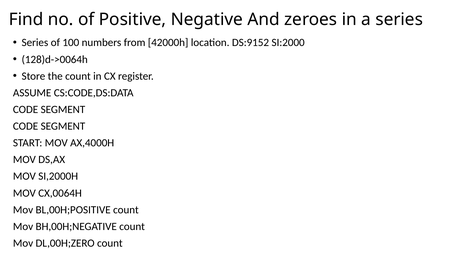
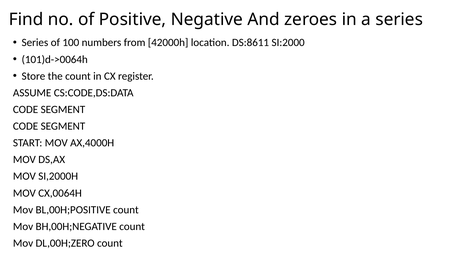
DS:9152: DS:9152 -> DS:8611 (250, 43)
128)d->0064h: 128)d->0064h -> 101)d->0064h (55, 59)
